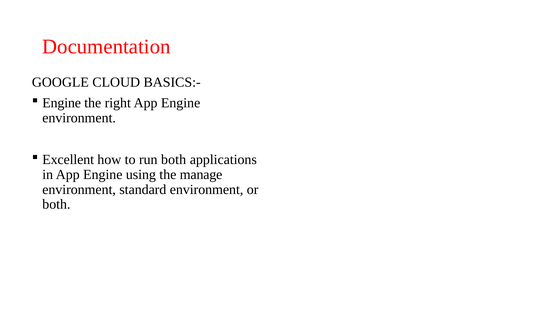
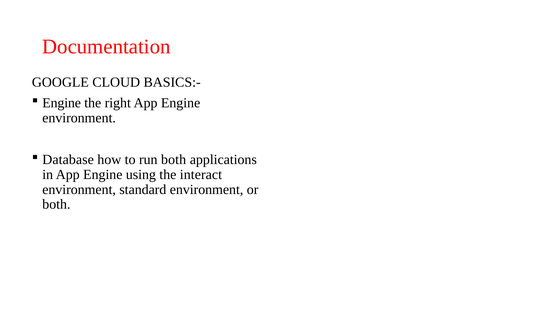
Excellent: Excellent -> Database (68, 160)
manage: manage -> interact (201, 175)
